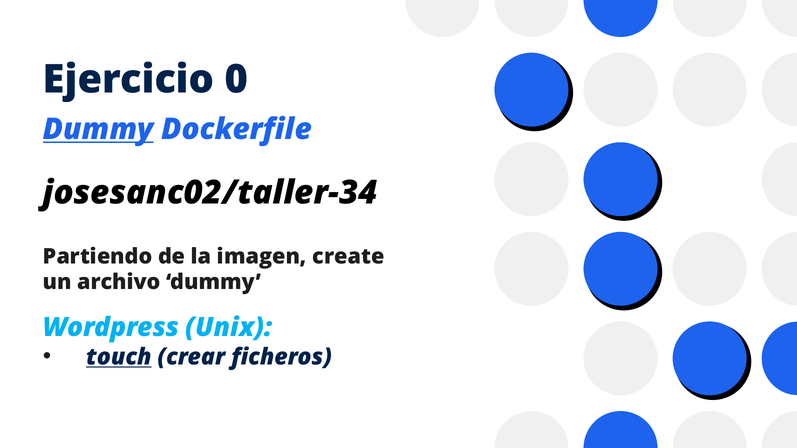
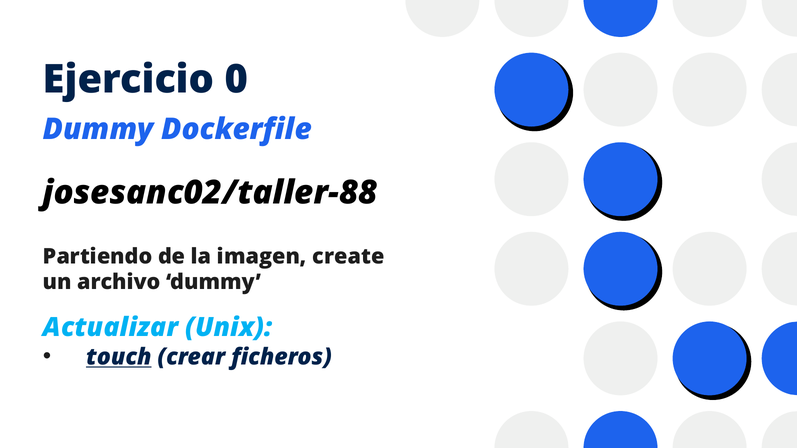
Dummy underline: present -> none (98, 129)
josesanc02/taller-34: josesanc02/taller-34 -> josesanc02/taller-88 (210, 193)
Wordpress: Wordpress -> Actualizar (111, 328)
